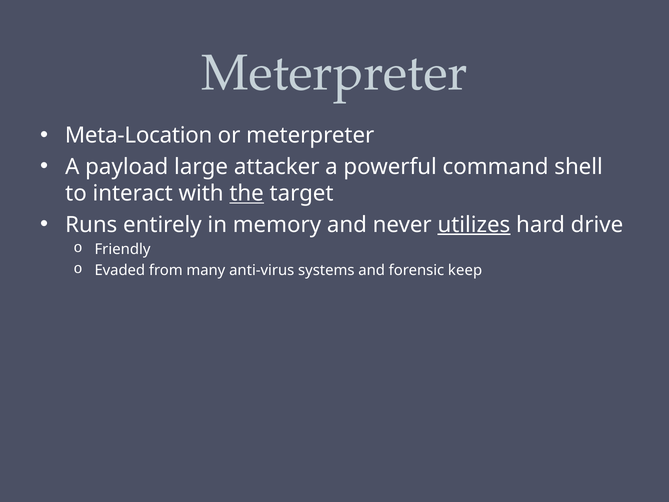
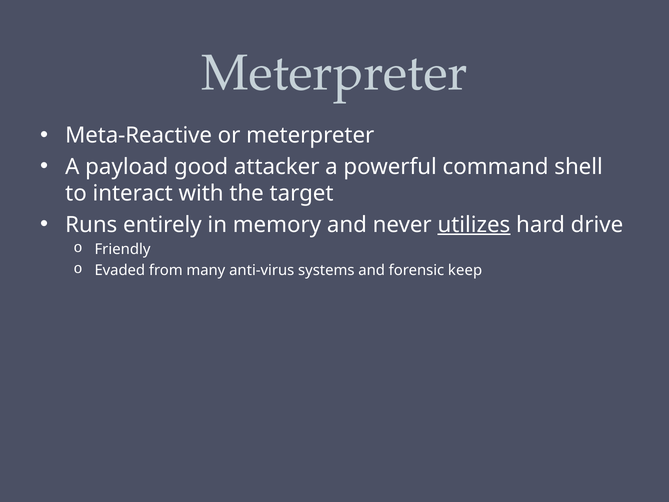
Meta-Location: Meta-Location -> Meta-Reactive (139, 135)
large: large -> good (201, 167)
the underline: present -> none (247, 193)
